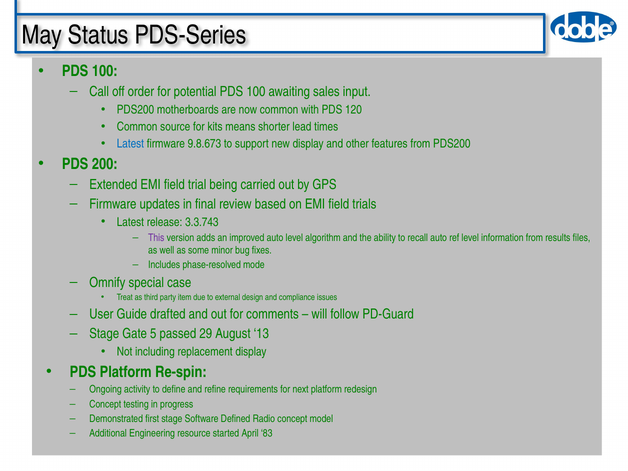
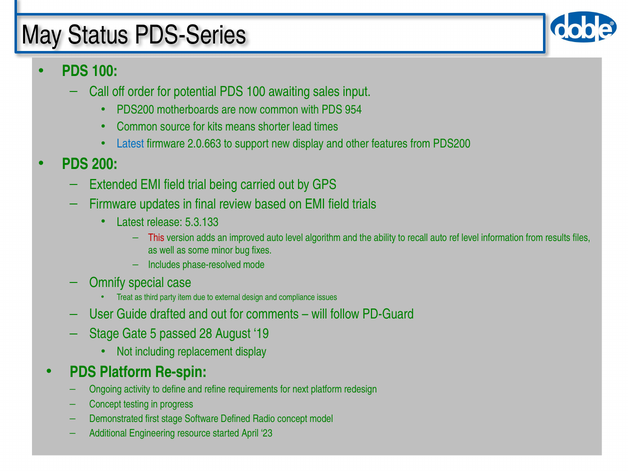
120: 120 -> 954 (353, 110)
9.8.673: 9.8.673 -> 2.0.663 (204, 144)
3.3.743: 3.3.743 -> 5.3.133 (202, 222)
This colour: purple -> red (156, 238)
29: 29 -> 28 (206, 334)
13: 13 -> 19 (261, 334)
83: 83 -> 23 (267, 433)
